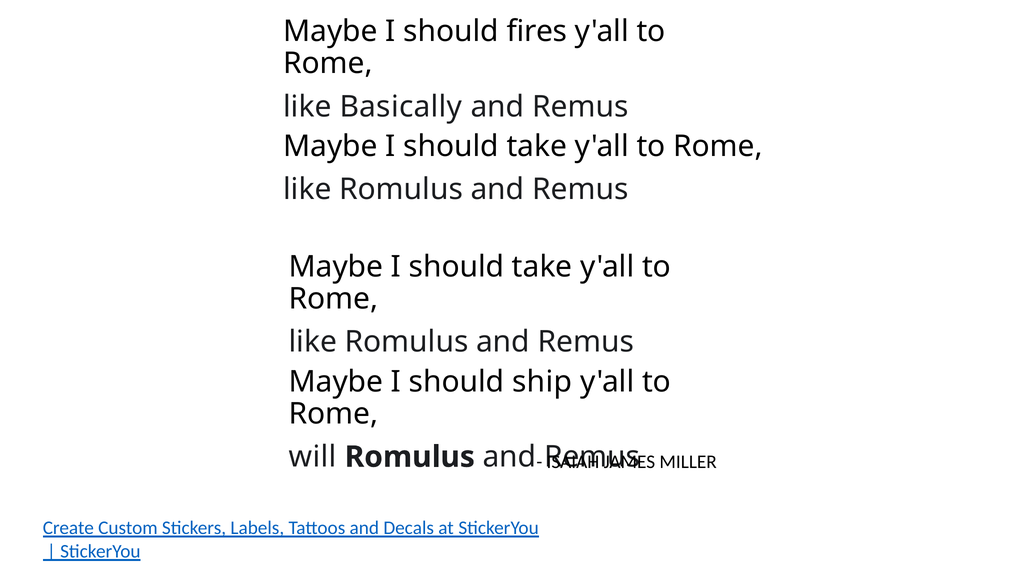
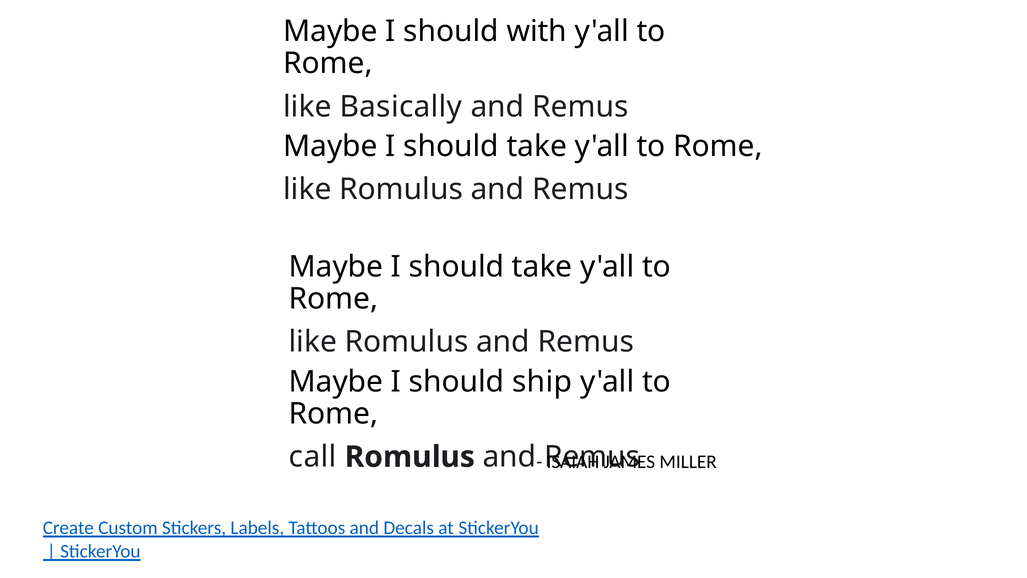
fires: fires -> with (537, 31)
will: will -> call (313, 457)
